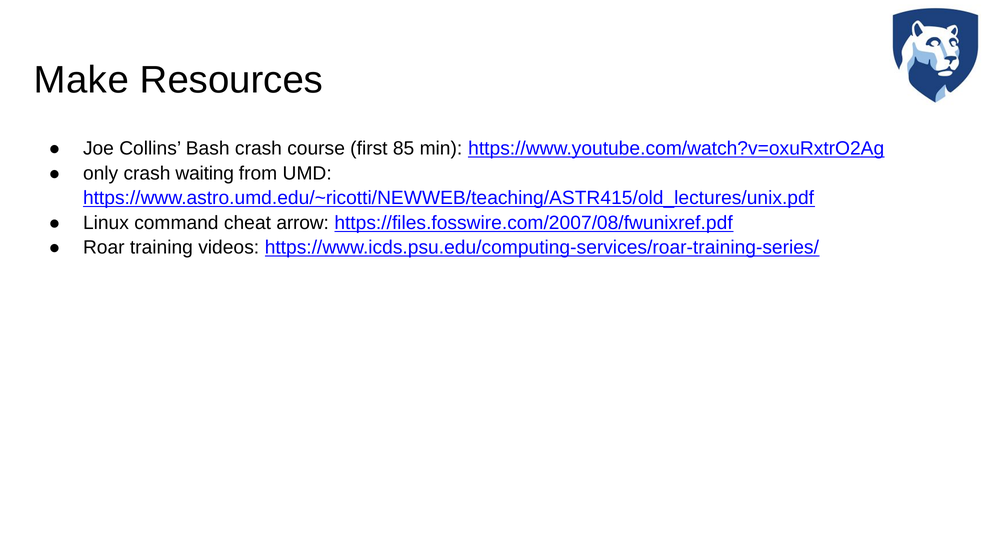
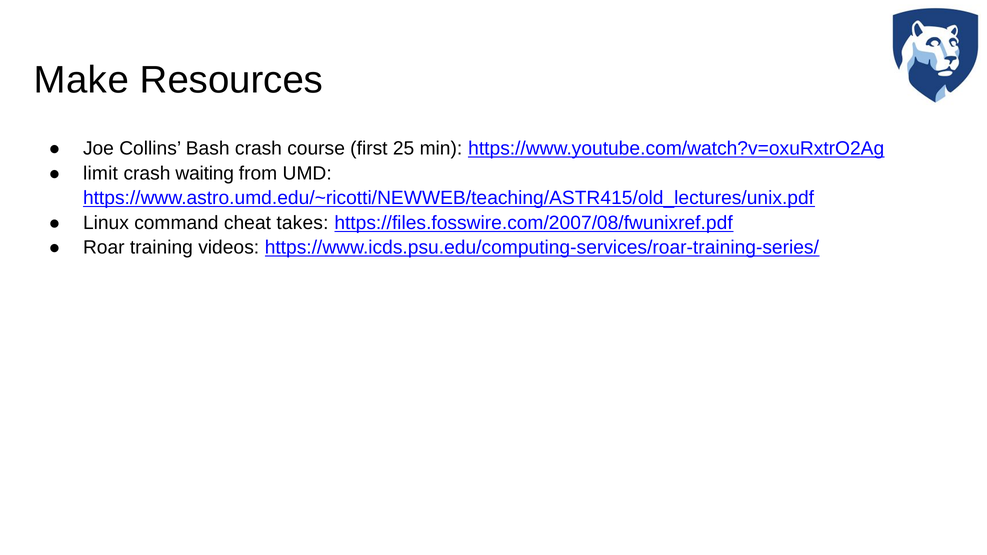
85: 85 -> 25 (404, 149)
only: only -> limit (100, 173)
arrow: arrow -> takes (302, 223)
